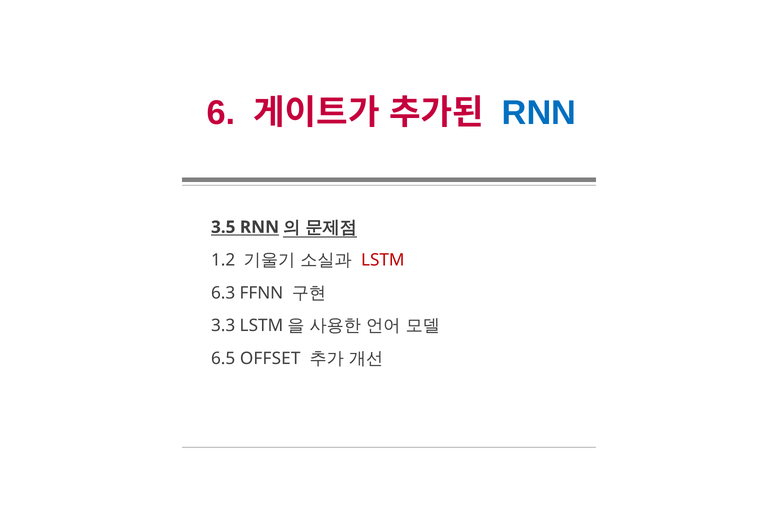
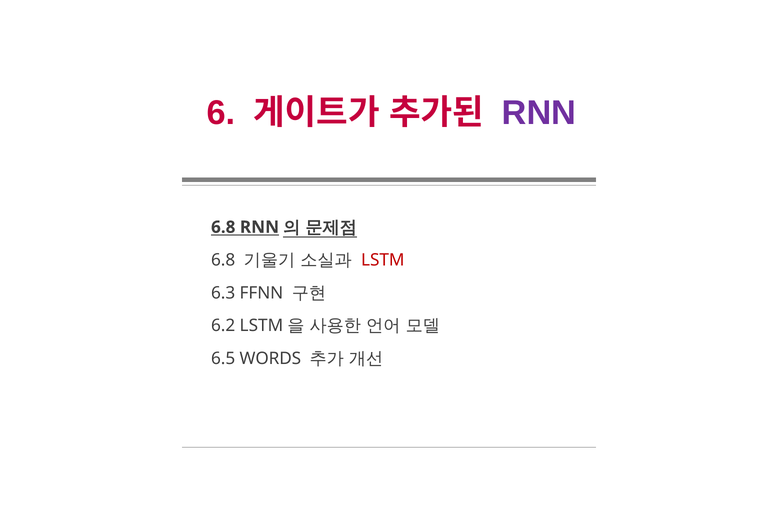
RNN colour: blue -> purple (539, 113)
3.5: 3.5 -> 6.8 (223, 227)
1.2: 1.2 -> 6.8 (223, 260)
3.3: 3.3 -> 6.2 (223, 326)
OFFSET: OFFSET -> WORDS (270, 358)
